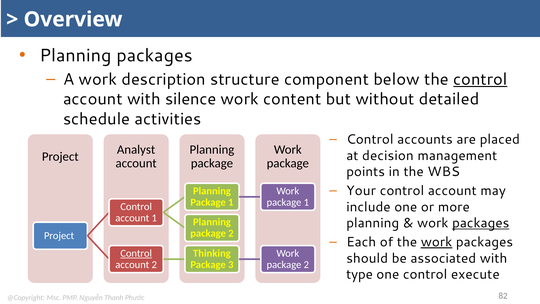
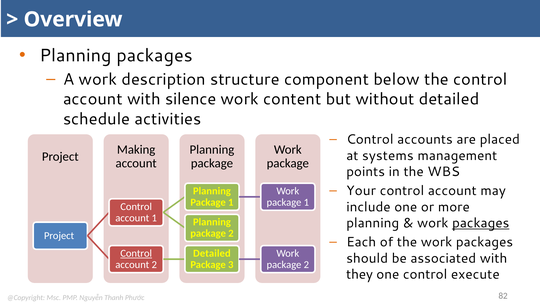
control underline: present -> none (480, 79)
Analyst: Analyst -> Making (136, 149)
decision: decision -> systems (388, 155)
work underline: present -> none (437, 242)
Thinking: Thinking -> Detailed (212, 253)
type: type -> they (360, 274)
